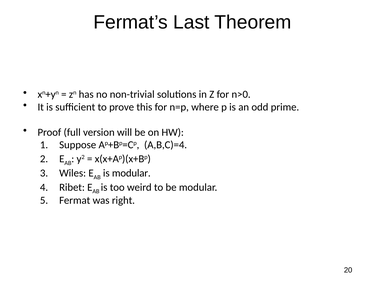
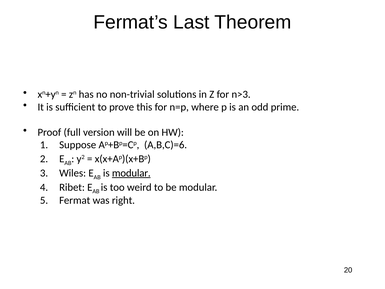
n>0: n>0 -> n>3 (241, 94)
A,B,C)=4: A,B,C)=4 -> A,B,C)=6 (166, 145)
modular underline: none -> present (131, 173)
